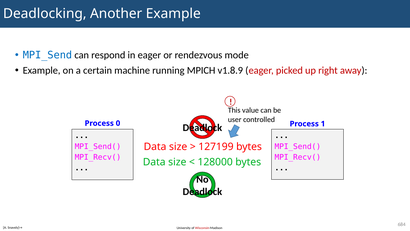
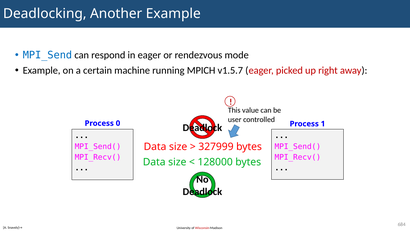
v1.8.9: v1.8.9 -> v1.5.7 (230, 70)
127199: 127199 -> 327999 (216, 147)
